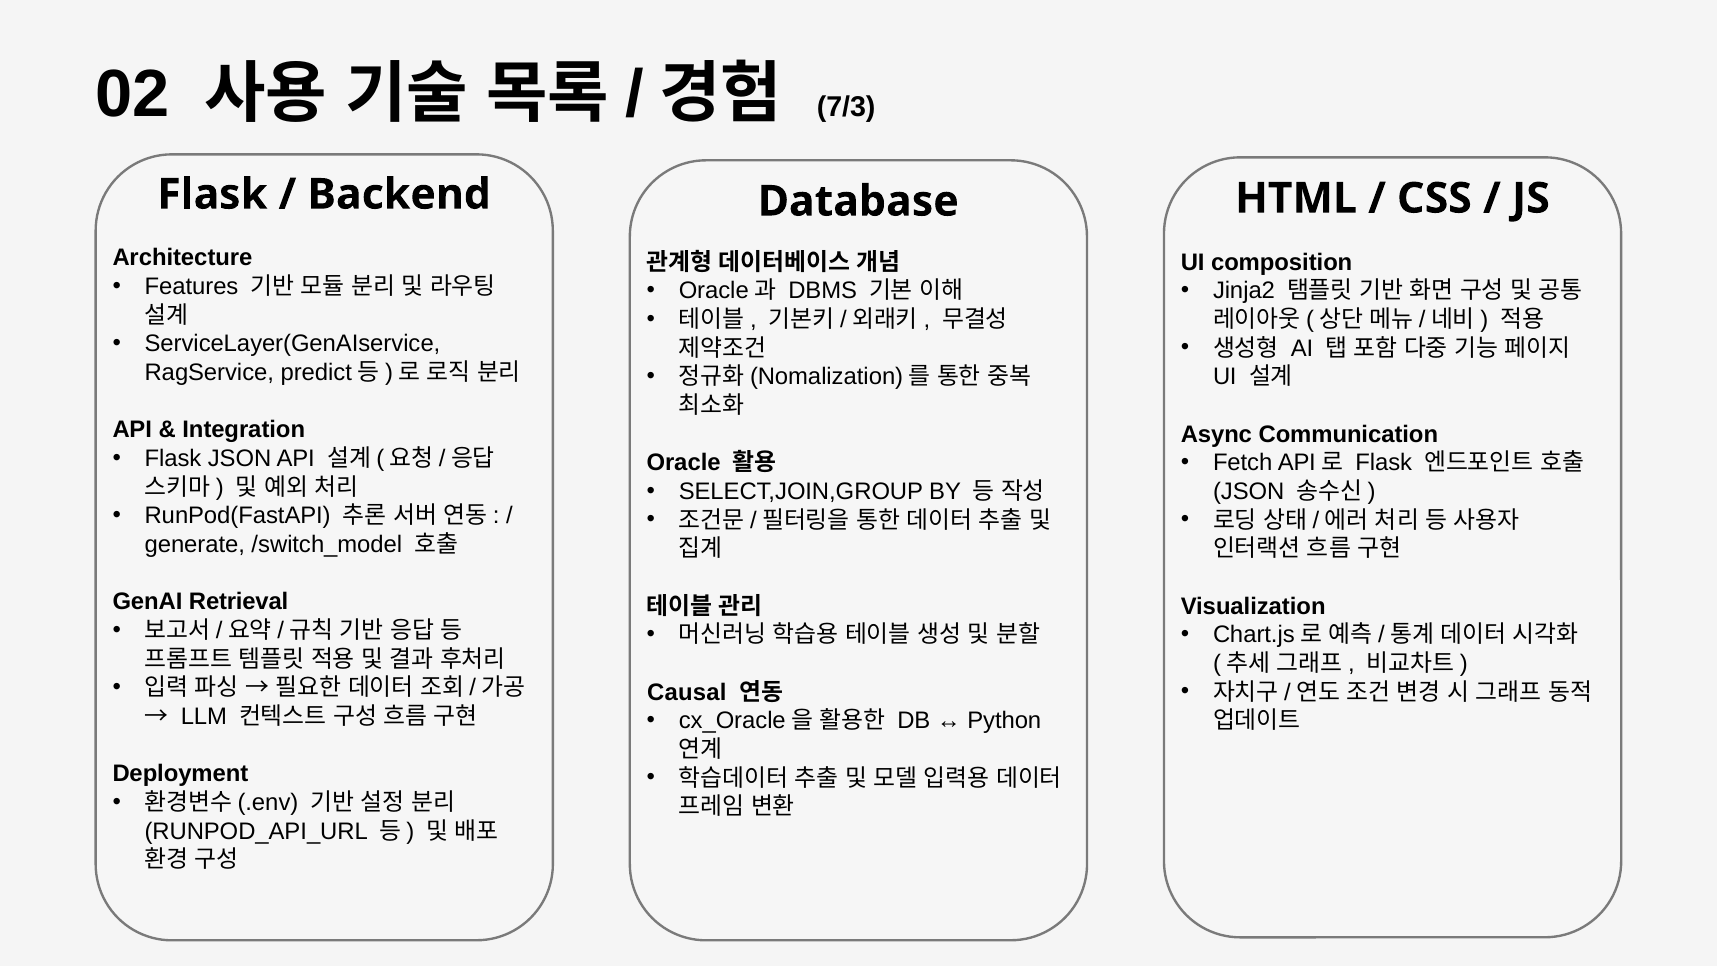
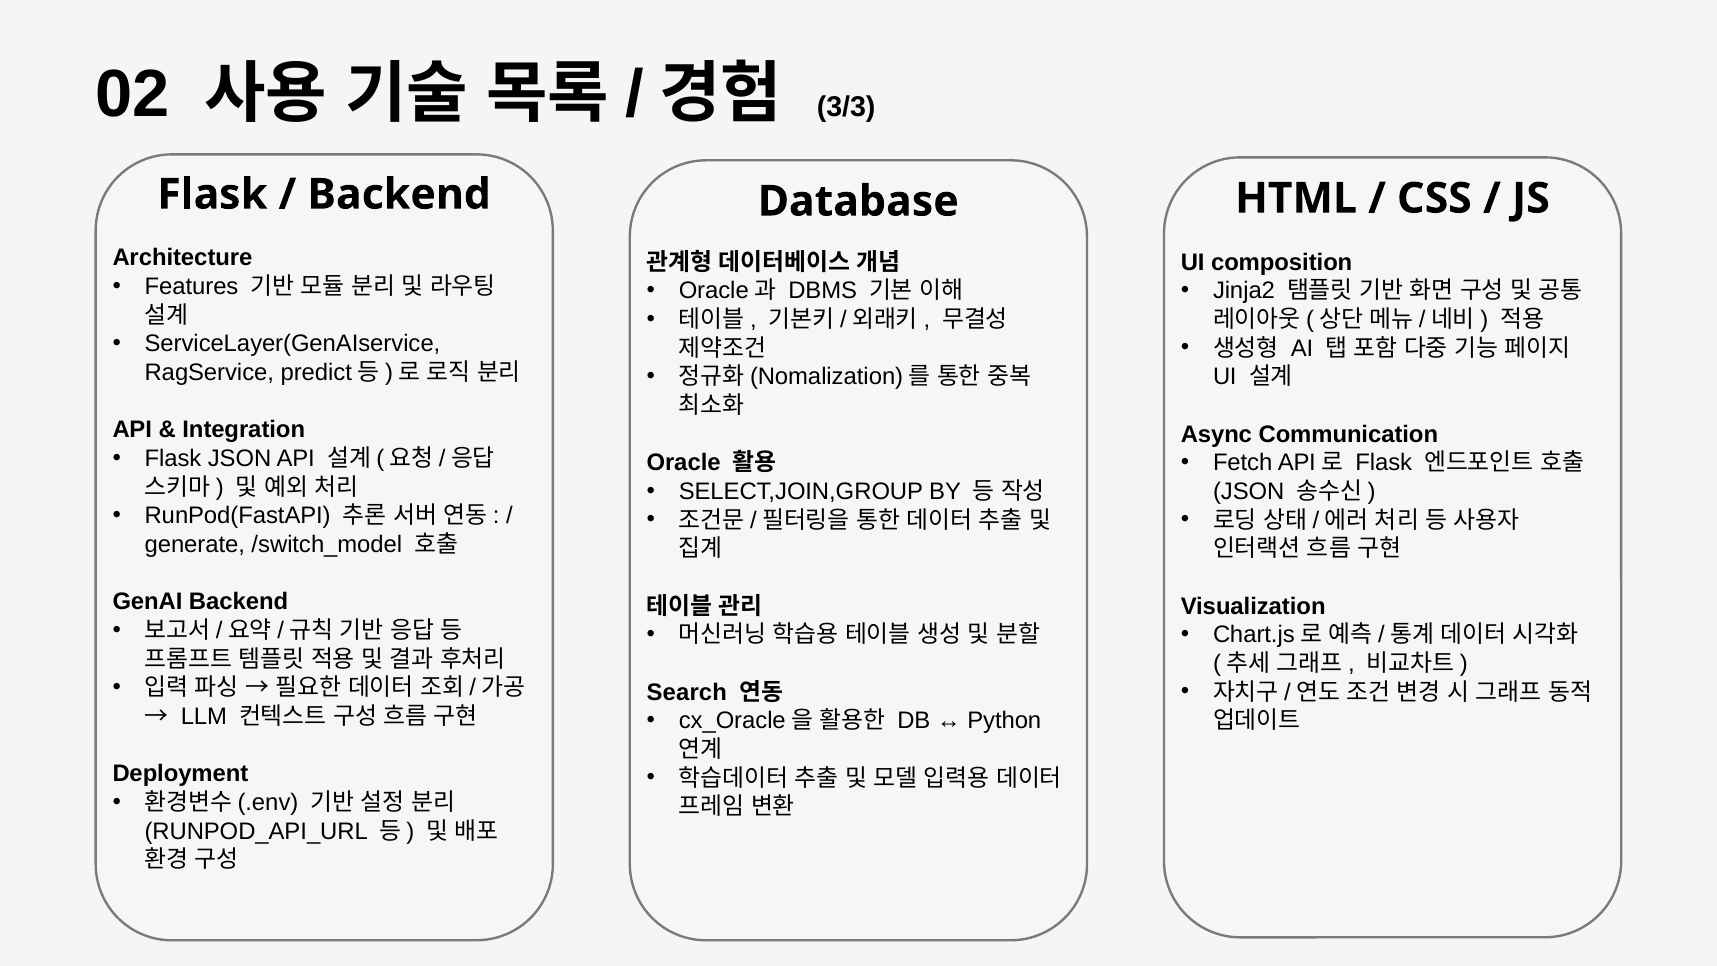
7/3: 7/3 -> 3/3 (846, 107)
GenAI Retrieval: Retrieval -> Backend (239, 602)
Causal: Causal -> Search (687, 692)
